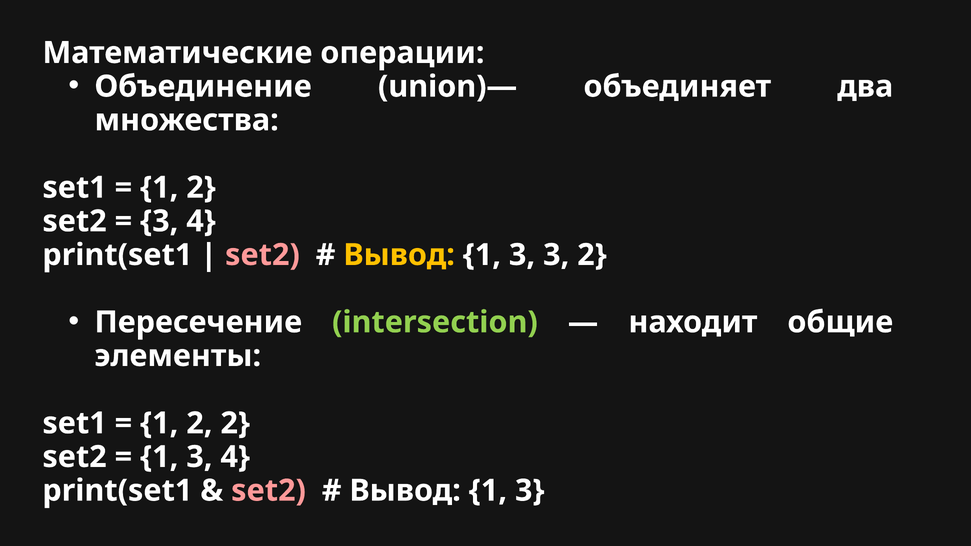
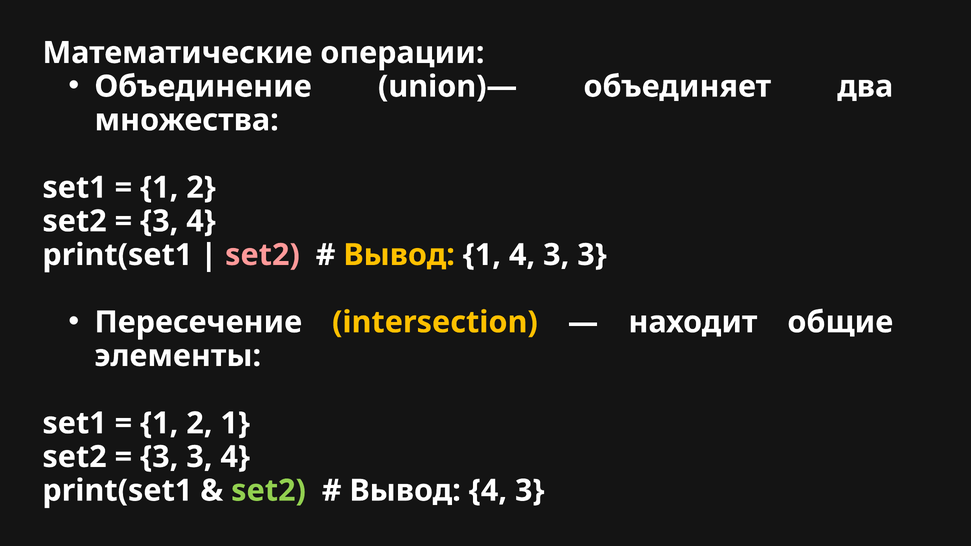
3: 3 -> 4 (522, 255)
2: 2 -> 3 (592, 255)
intersection colour: light green -> yellow (435, 322)
2 2: 2 -> 1 (235, 423)
1: 1 -> 3 (159, 457)
set2 colour: pink -> light green (269, 491)
1: 1 -> 4 (488, 491)
